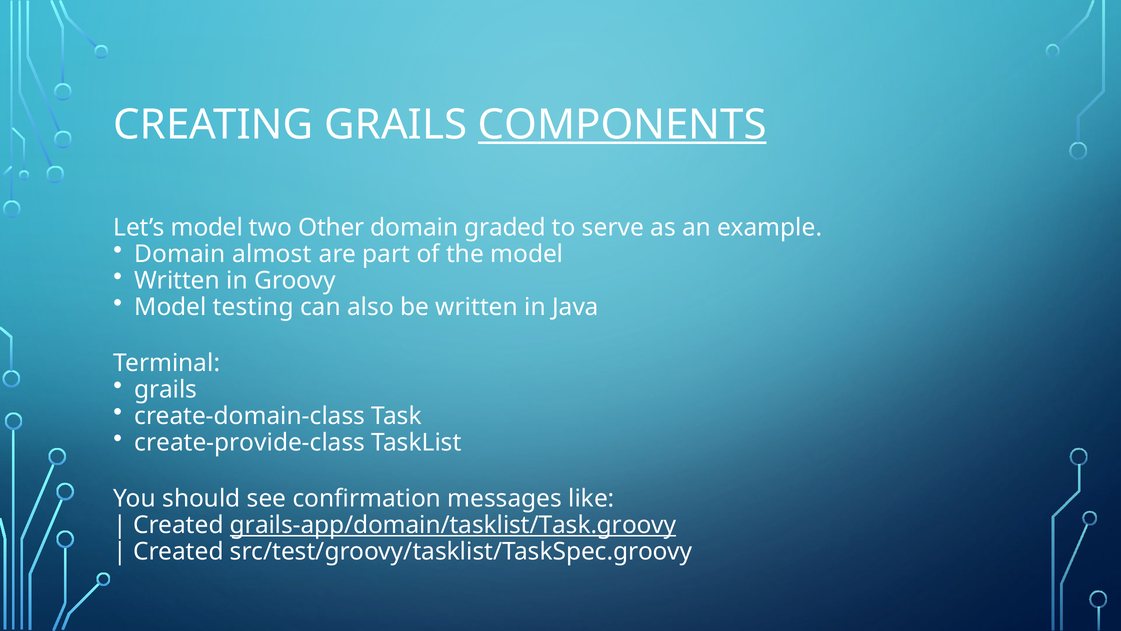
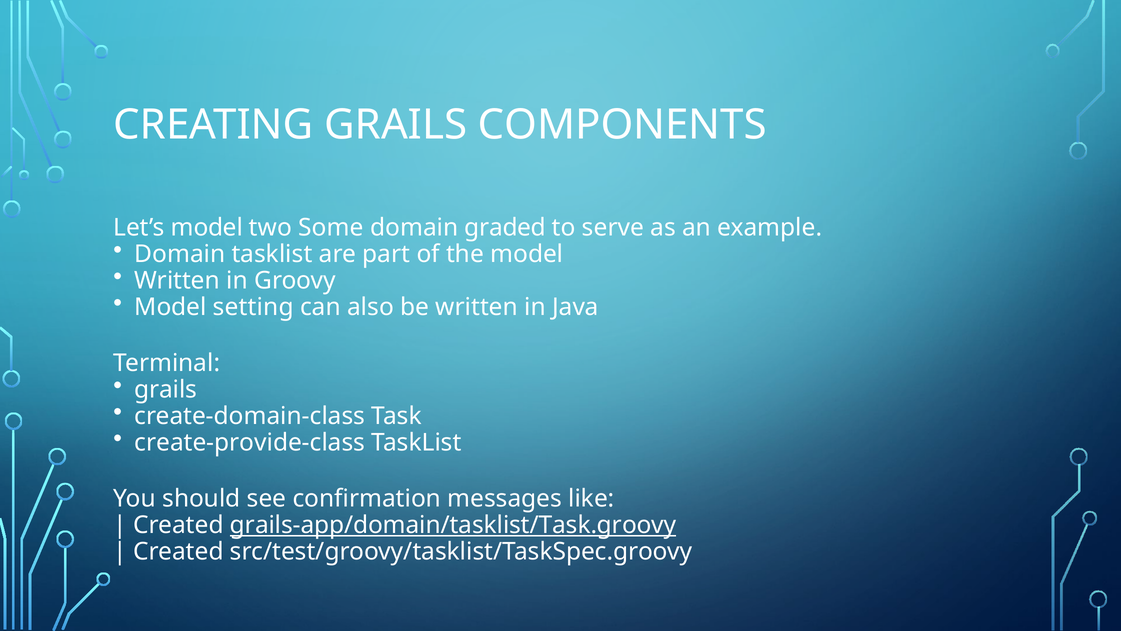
COMPONENTS underline: present -> none (622, 125)
Other: Other -> Some (331, 227)
Domain almost: almost -> tasklist (272, 254)
testing: testing -> setting (253, 307)
